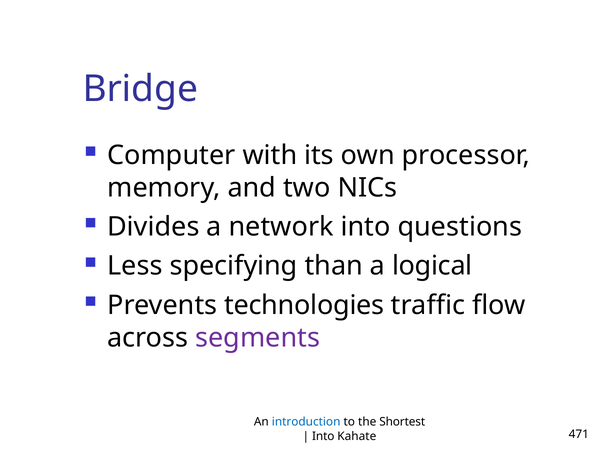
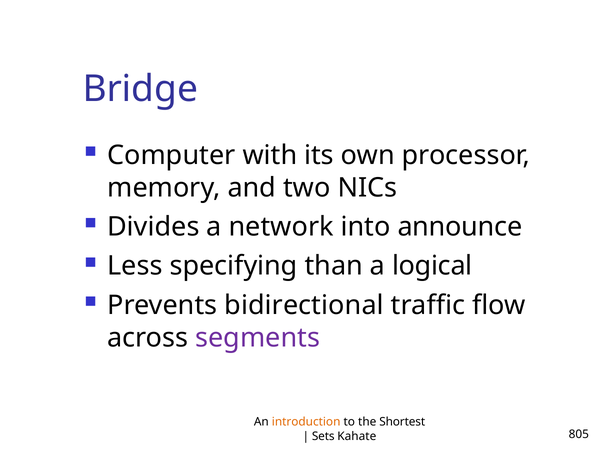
questions: questions -> announce (460, 227)
technologies: technologies -> bidirectional (304, 305)
introduction colour: blue -> orange (306, 422)
Into: Into -> Sets (323, 436)
471: 471 -> 805 (579, 434)
